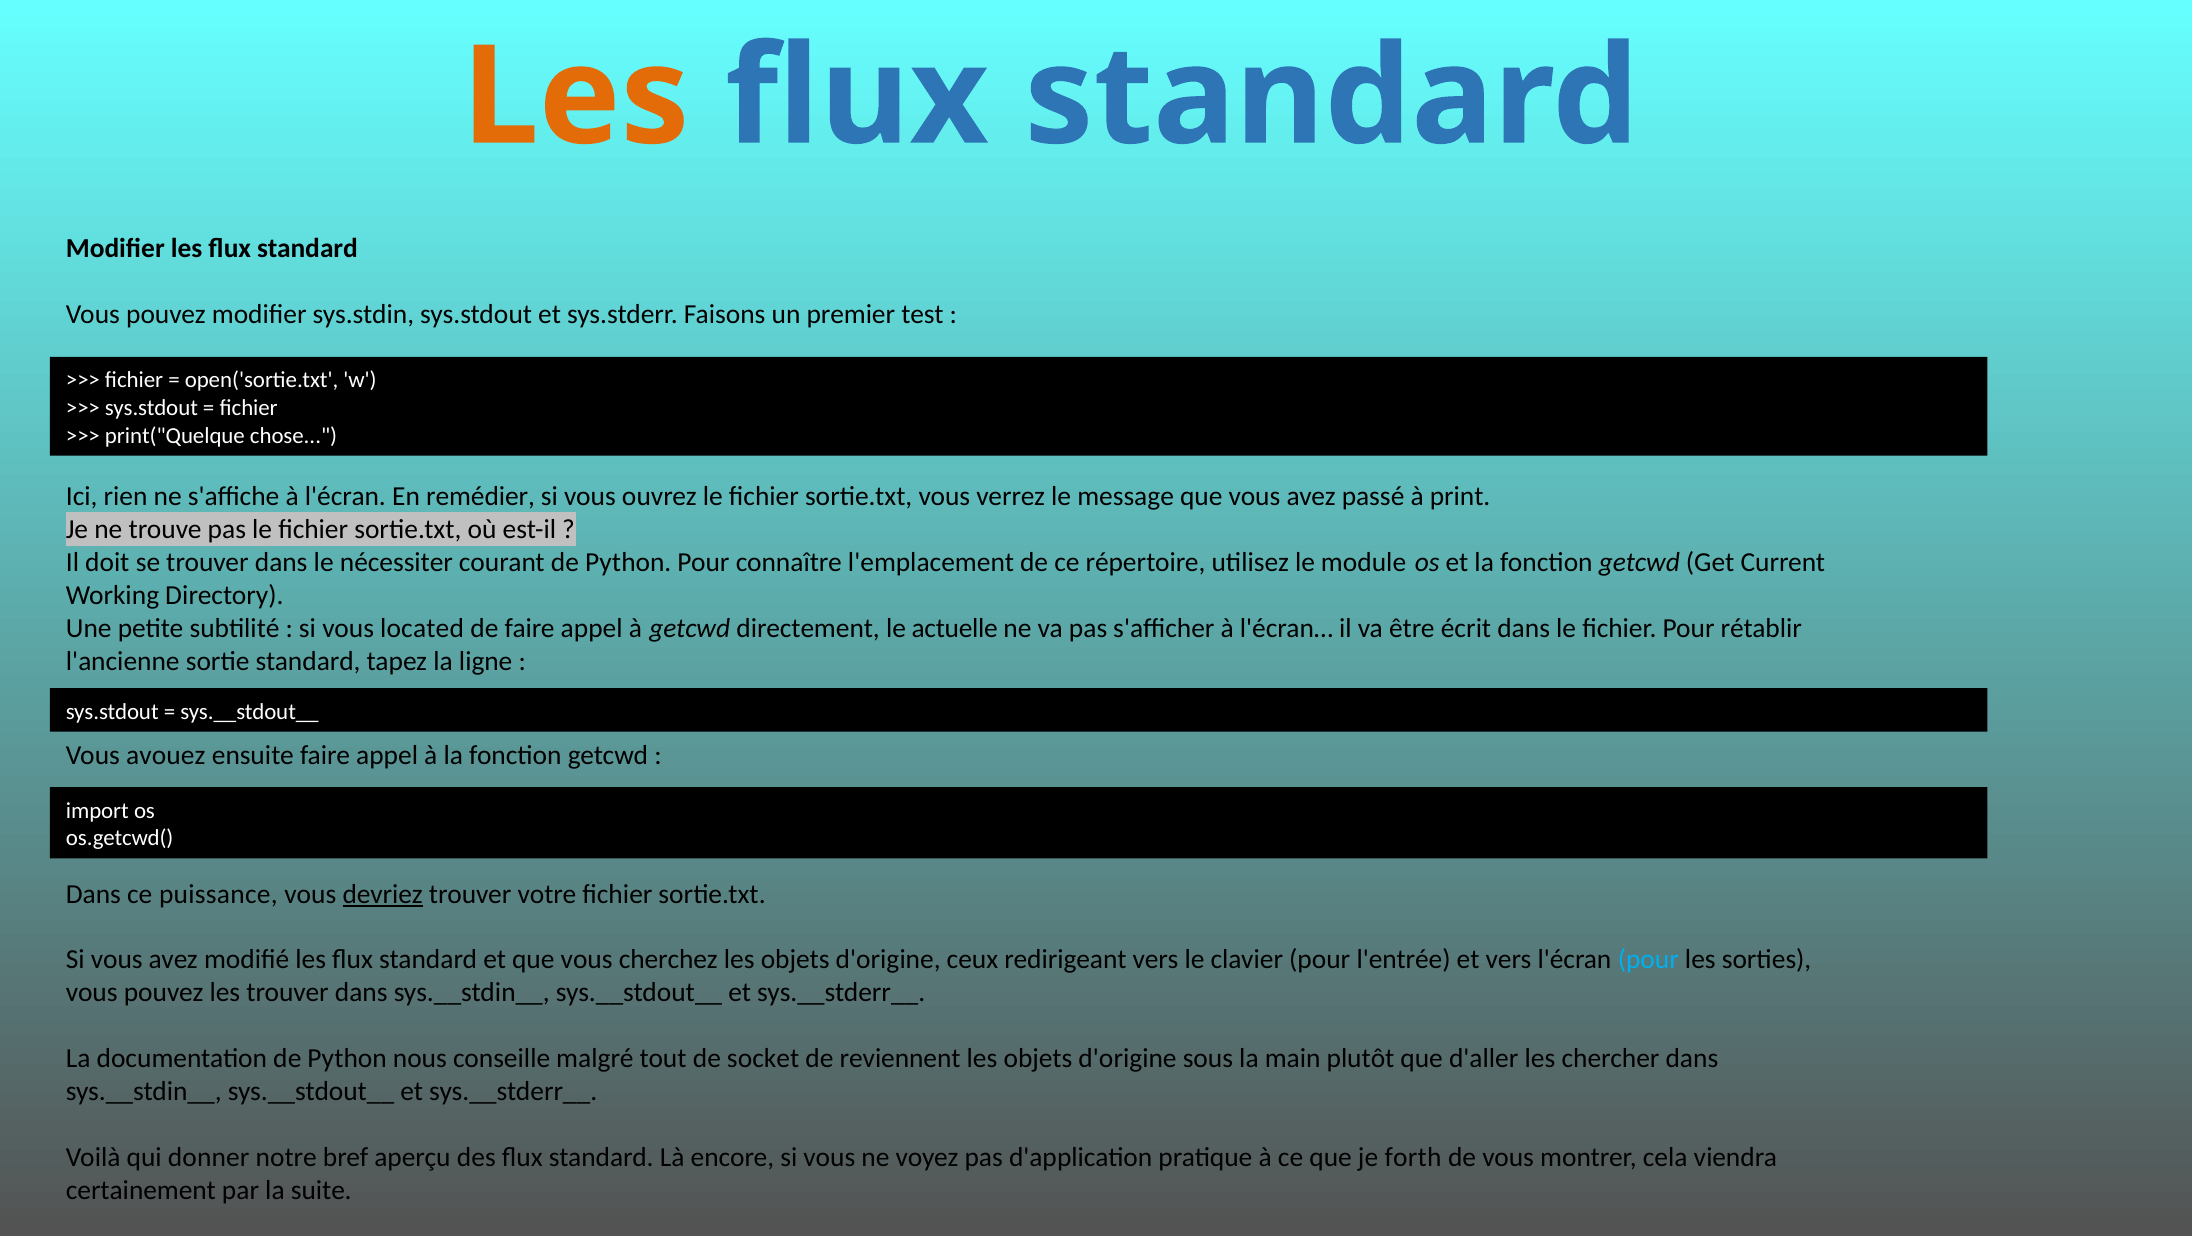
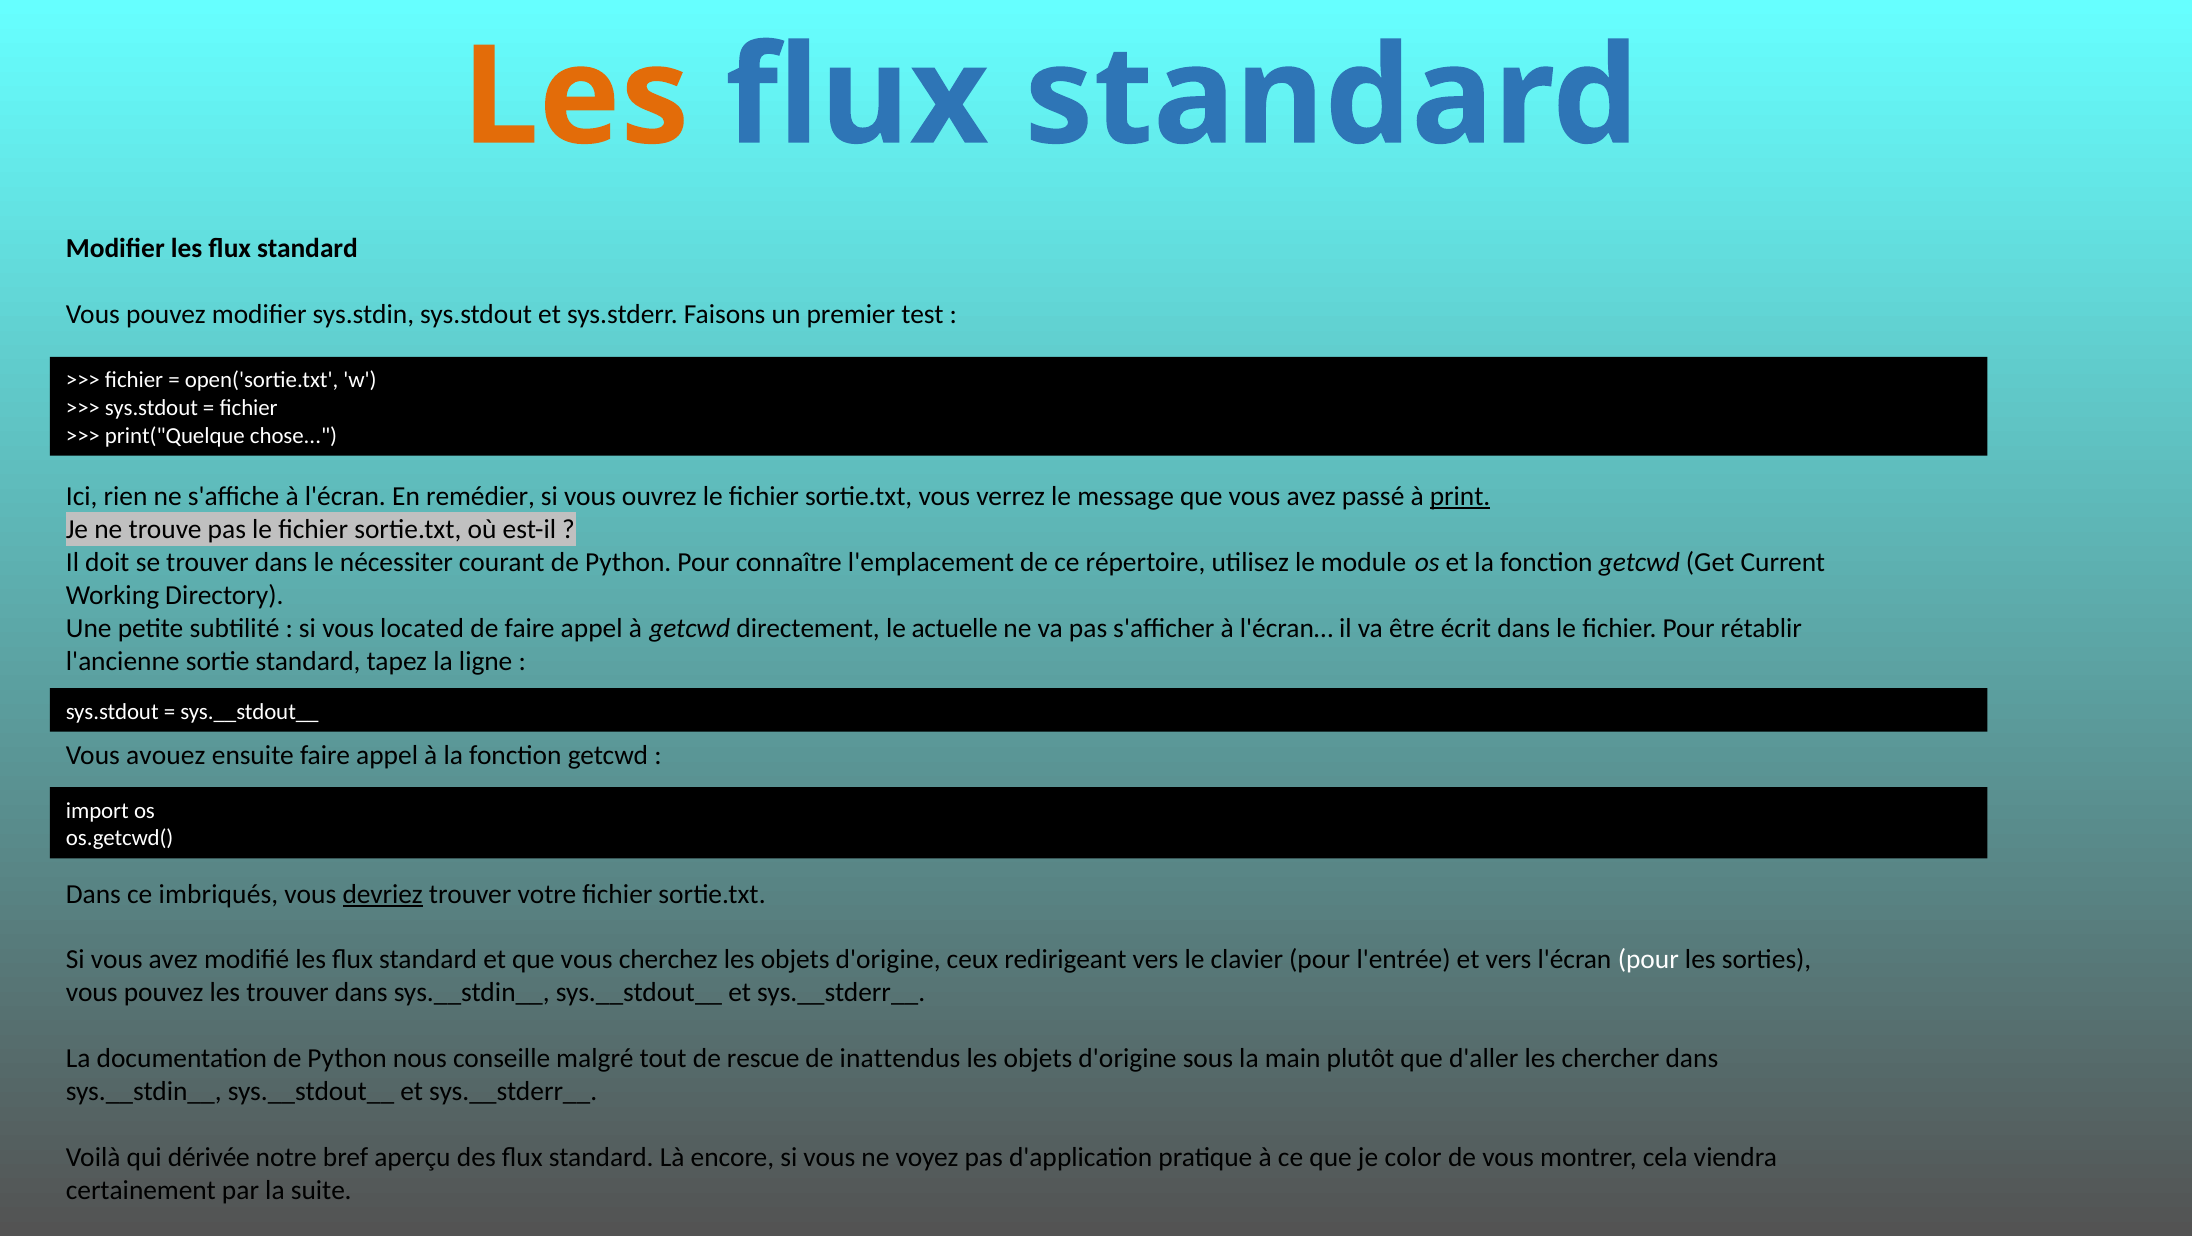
print underline: none -> present (1460, 496)
puissance: puissance -> imbriqués (218, 894)
pour colour: light blue -> white (1648, 960)
socket: socket -> rescue (763, 1059)
reviennent: reviennent -> inattendus (900, 1059)
donner: donner -> dérivée (209, 1157)
forth: forth -> color (1413, 1157)
